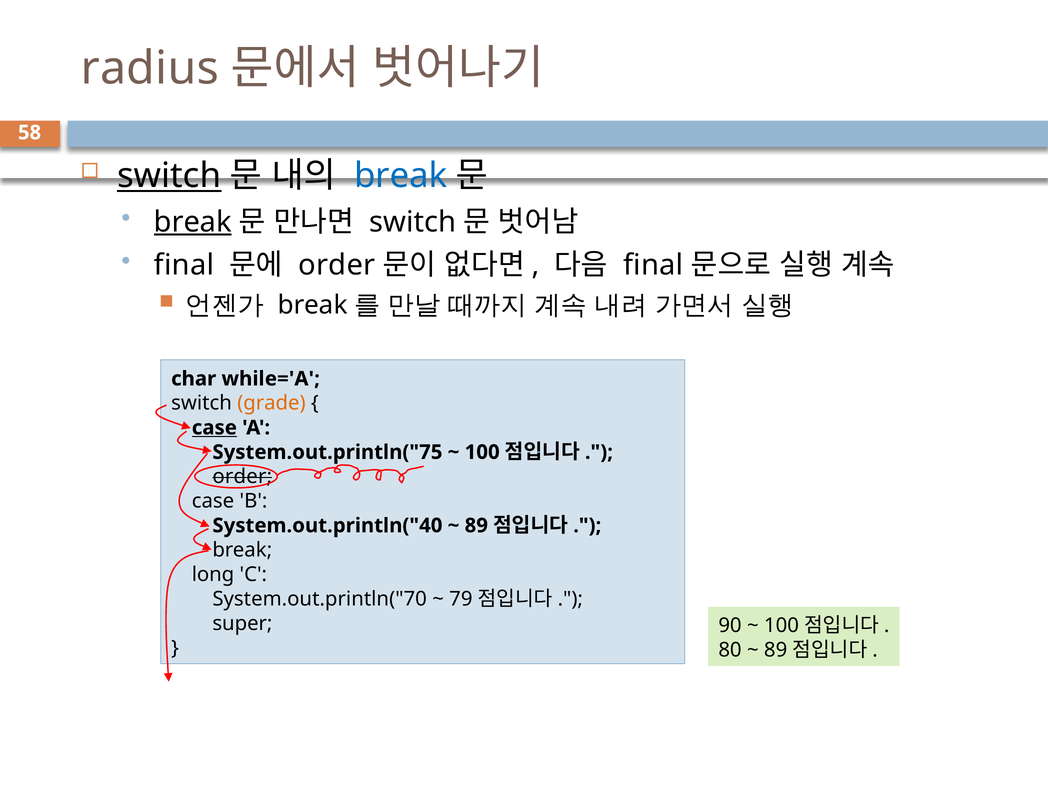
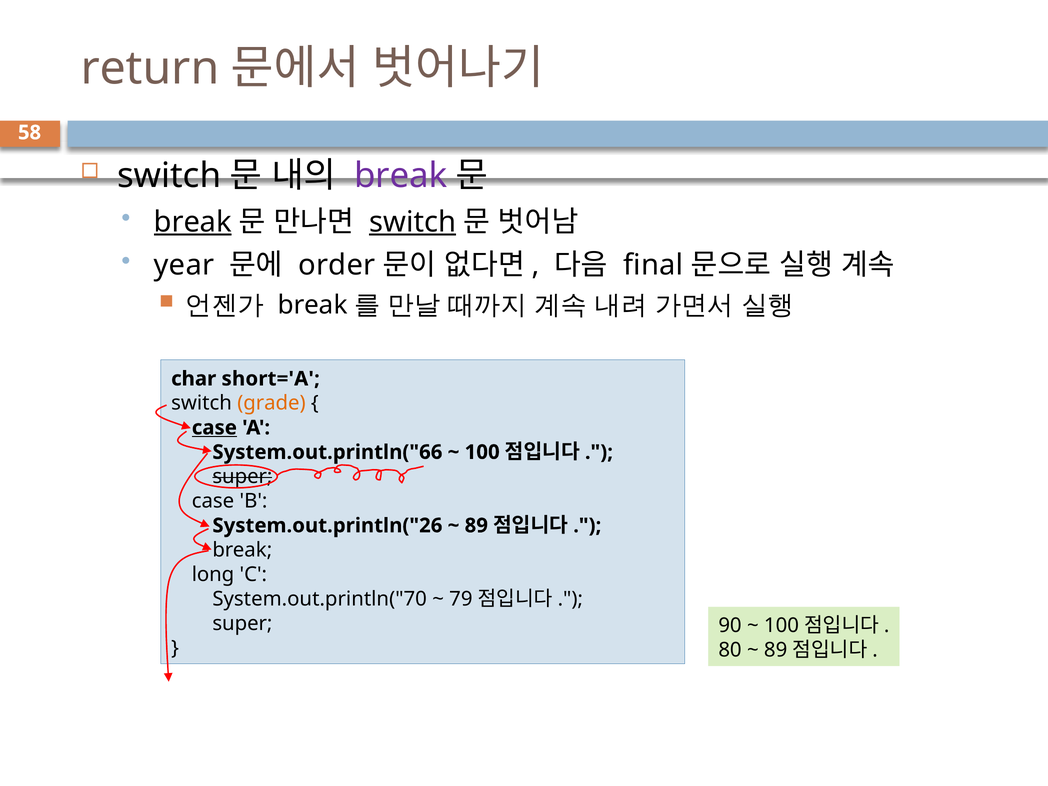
radius: radius -> return (150, 68)
switch underline: present -> none (169, 176)
break colour: blue -> purple (401, 176)
switch underline: none -> present (413, 222)
final: final -> year (184, 265)
while='A: while='A -> short='A (271, 379)
System.out.println("75: System.out.println("75 -> System.out.println("66 (327, 452)
order: order -> super (242, 477)
System.out.println("40: System.out.println("40 -> System.out.println("26 (327, 526)
